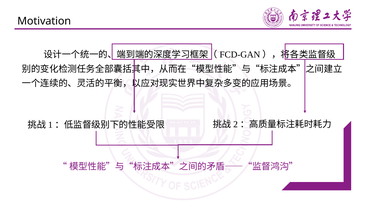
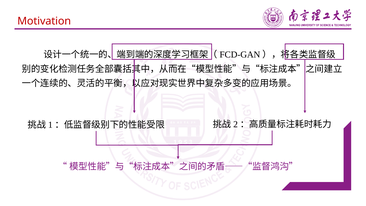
Motivation colour: black -> red (44, 21)
